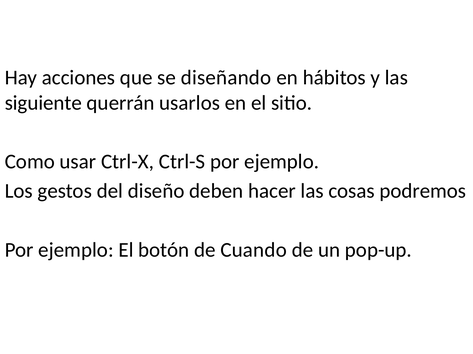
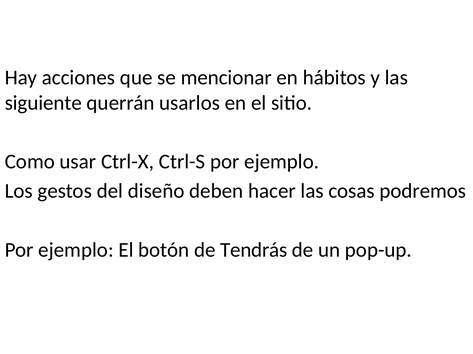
diseñando: diseñando -> mencionar (226, 78)
Cuando: Cuando -> Tendrás (254, 250)
